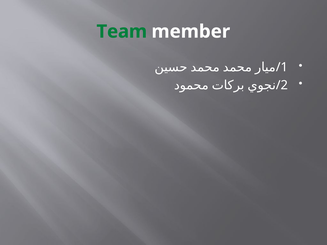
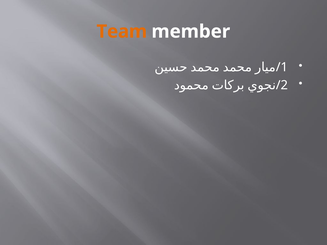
Team colour: green -> orange (122, 32)
